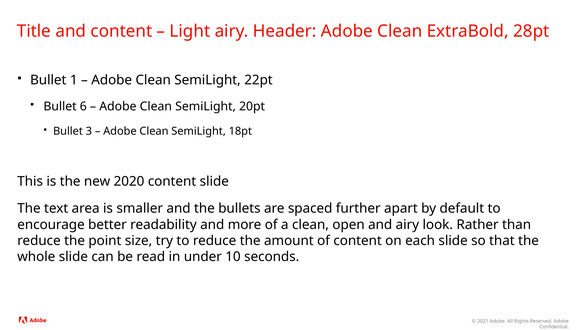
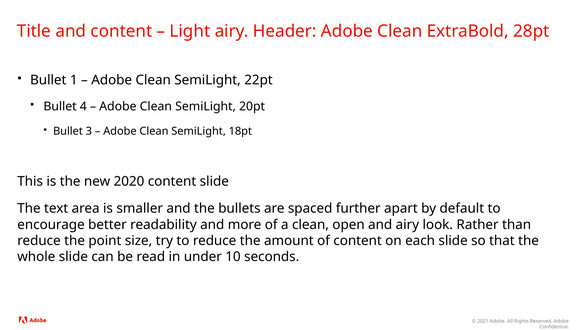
6: 6 -> 4 (83, 107)
